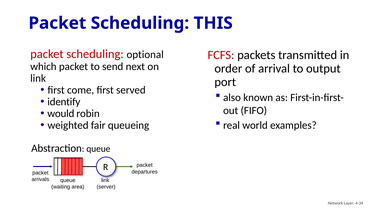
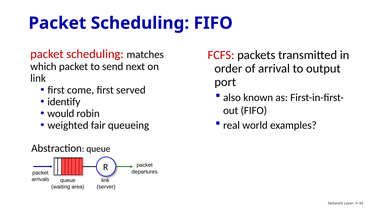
Scheduling THIS: THIS -> FIFO (213, 23)
optional: optional -> matches (145, 54)
